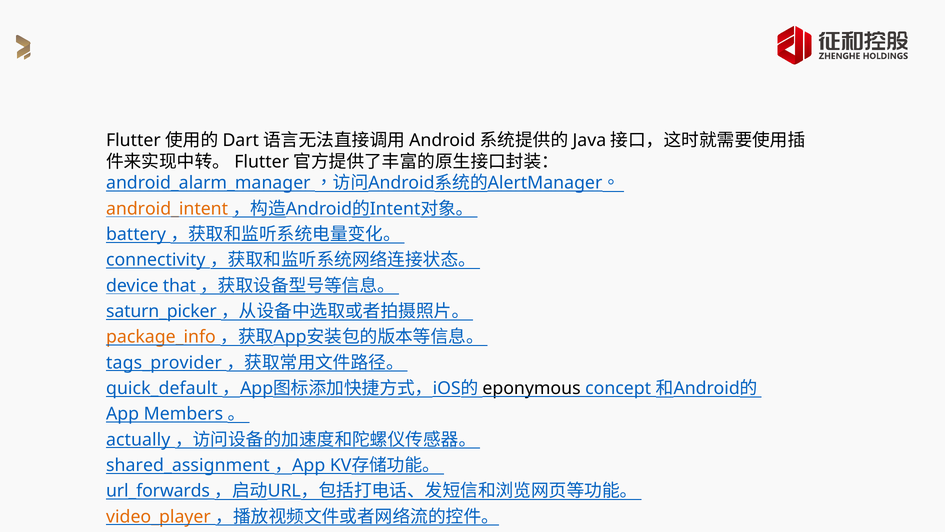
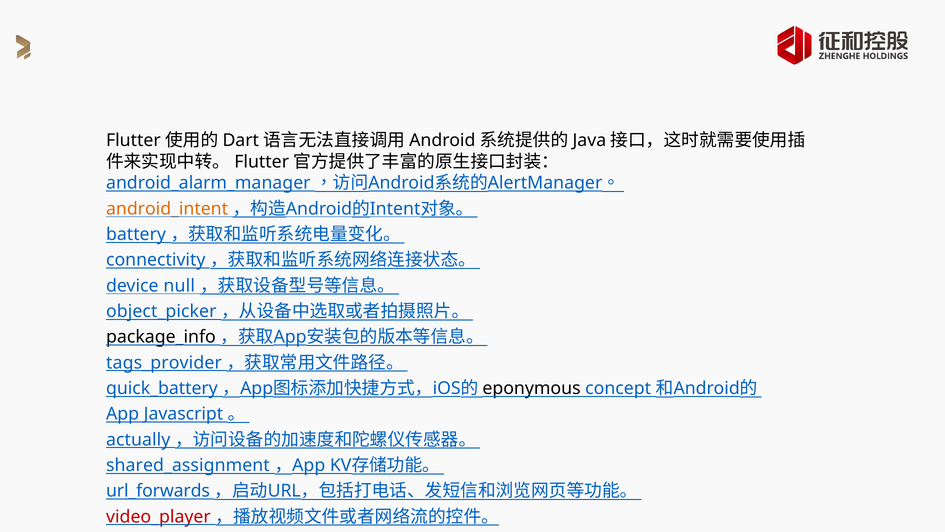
that: that -> null (179, 285)
saturn_picker: saturn_picker -> object_picker (161, 311)
package_info colour: orange -> black (161, 337)
quick_default: quick_default -> quick_battery (162, 388)
Members: Members -> Javascript (183, 414)
video_player colour: orange -> red (158, 516)
